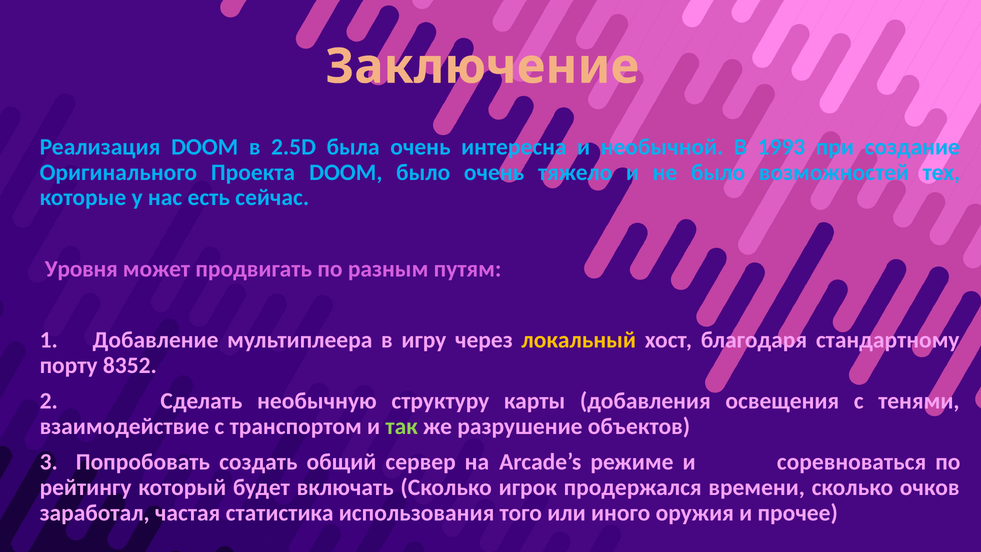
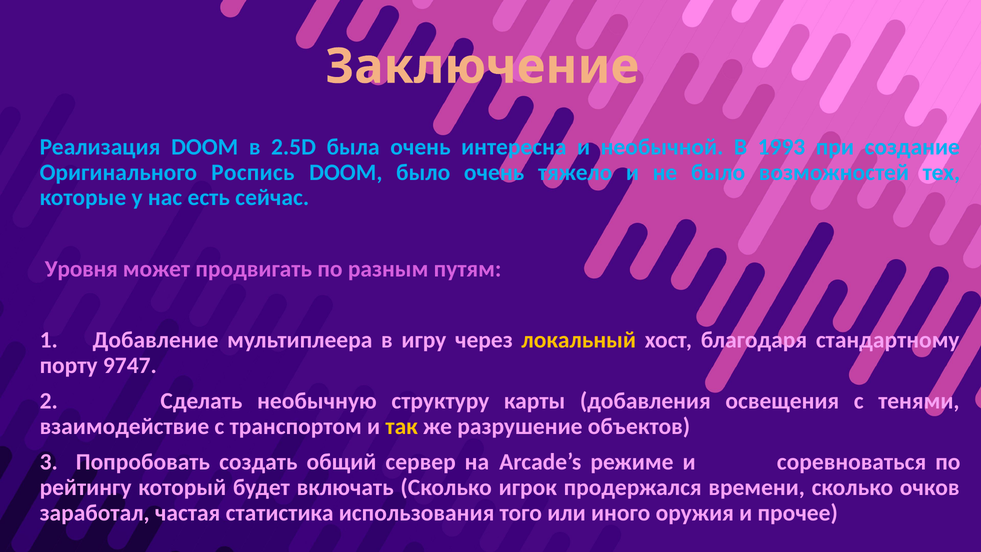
Проекта: Проекта -> Роспись (253, 172)
8352: 8352 -> 9747 (130, 365)
так colour: light green -> yellow (402, 426)
